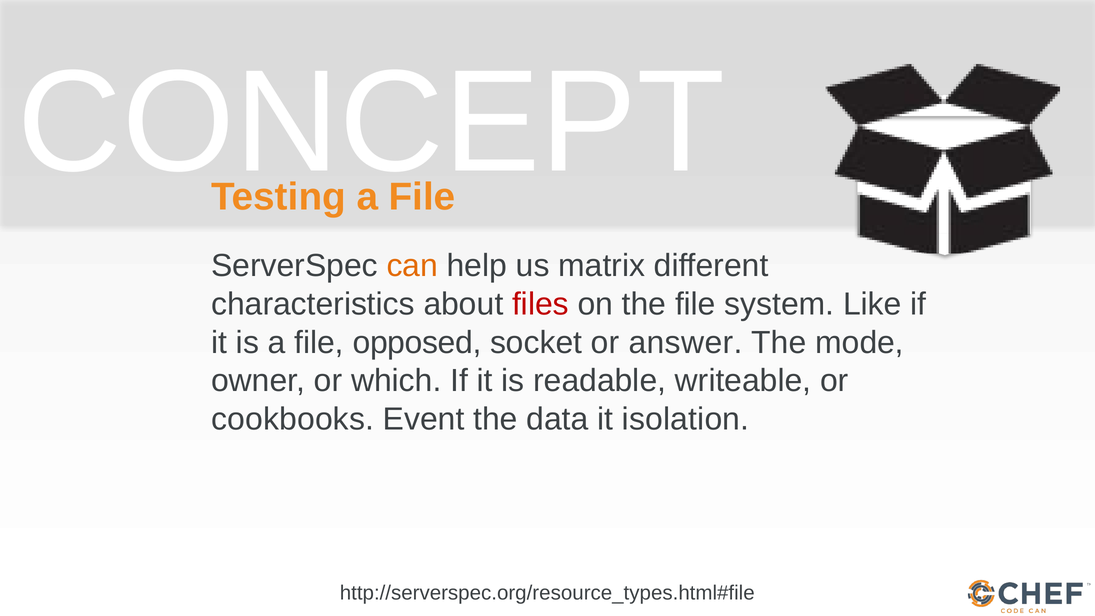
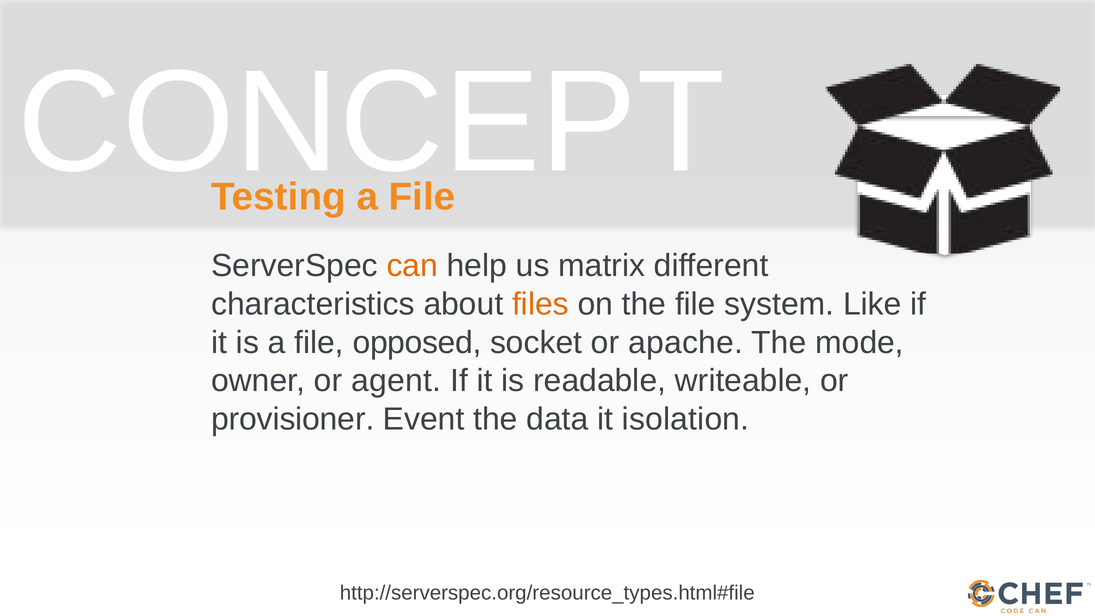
files colour: red -> orange (540, 304)
answer: answer -> apache (686, 342)
which: which -> agent (396, 381)
cookbooks: cookbooks -> provisioner (293, 419)
